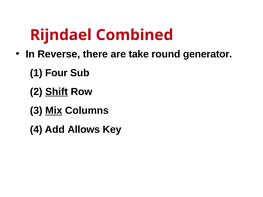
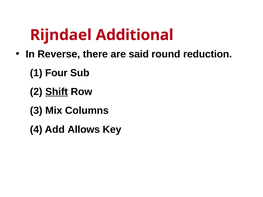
Combined: Combined -> Additional (135, 35)
take: take -> said (139, 54)
generator: generator -> reduction (208, 54)
Mix underline: present -> none (54, 111)
